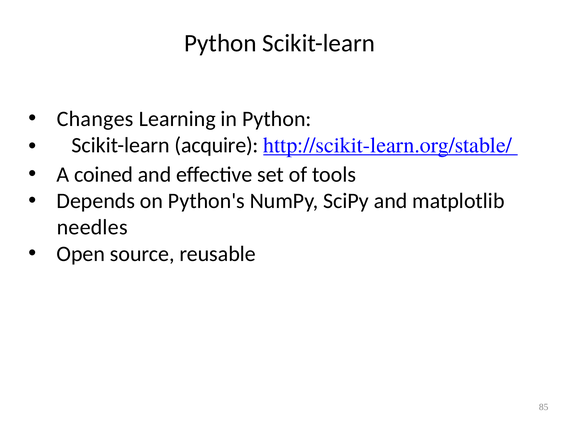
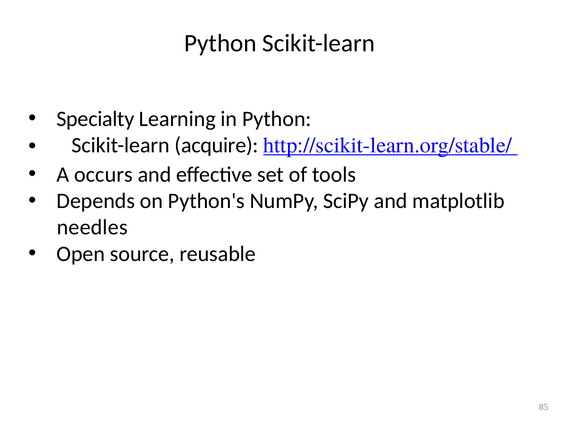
Changes: Changes -> Specialty (95, 119)
coined: coined -> occurs (103, 174)
